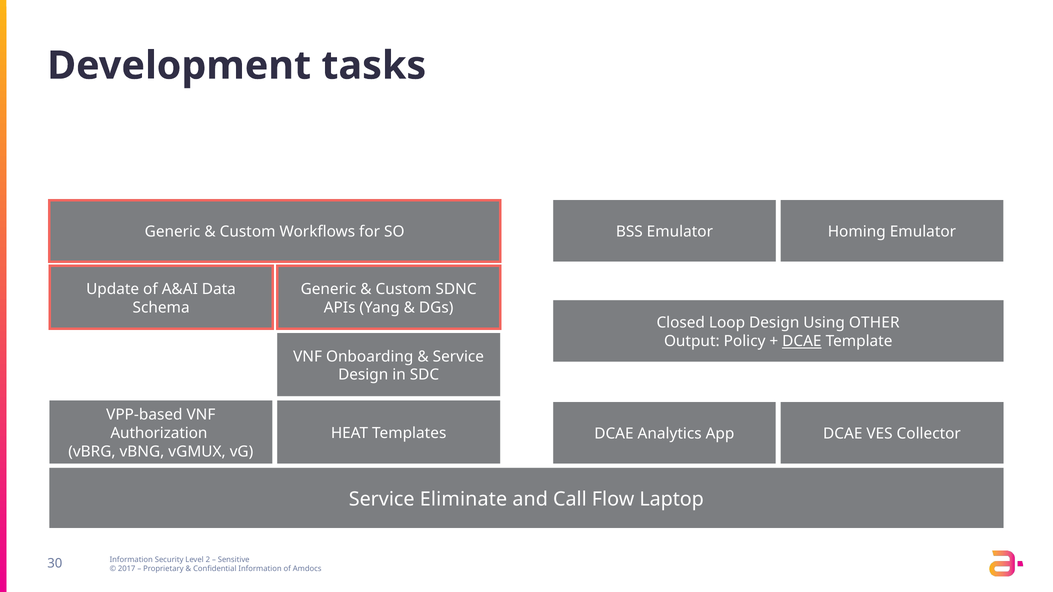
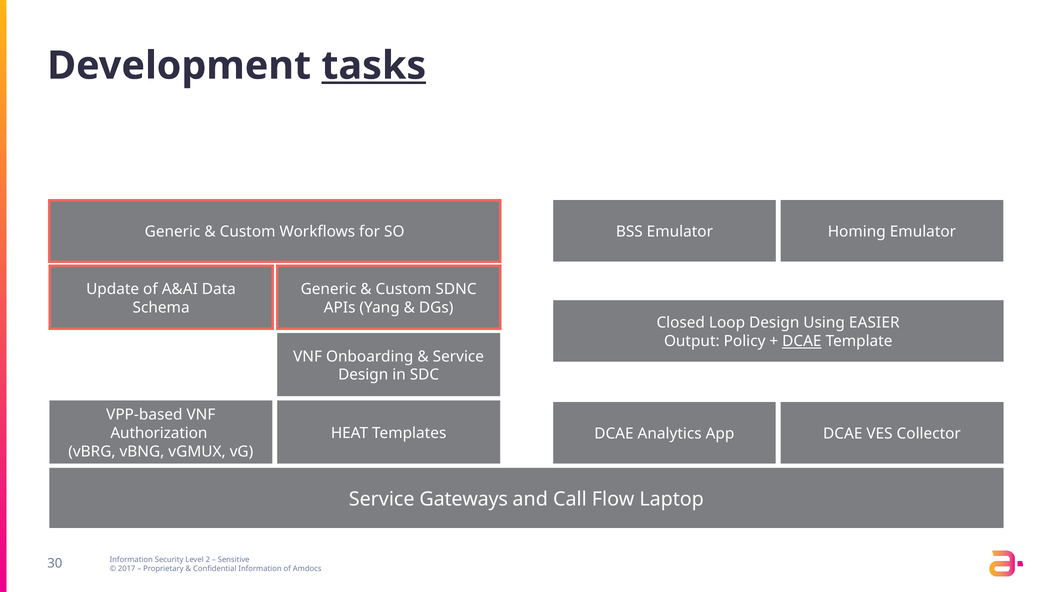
tasks underline: none -> present (374, 66)
OTHER: OTHER -> EASIER (874, 323)
Eliminate: Eliminate -> Gateways (464, 500)
